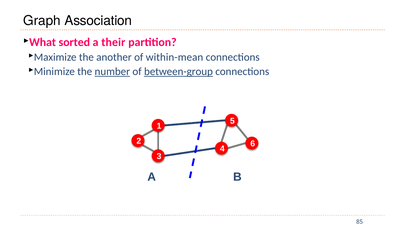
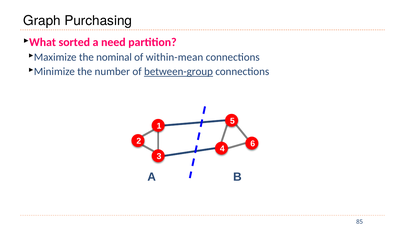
Association: Association -> Purchasing (98, 21)
their: their -> need (113, 42)
another: another -> nominal (114, 57)
number underline: present -> none (112, 71)
